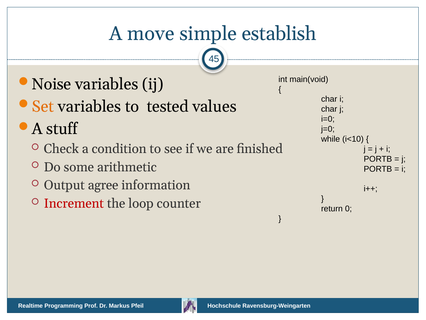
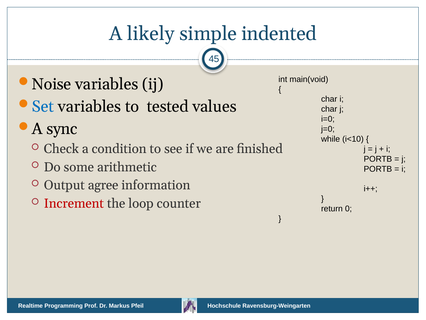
move: move -> likely (151, 34)
establish: establish -> indented (279, 34)
Set colour: orange -> blue (43, 106)
stuff: stuff -> sync (62, 129)
